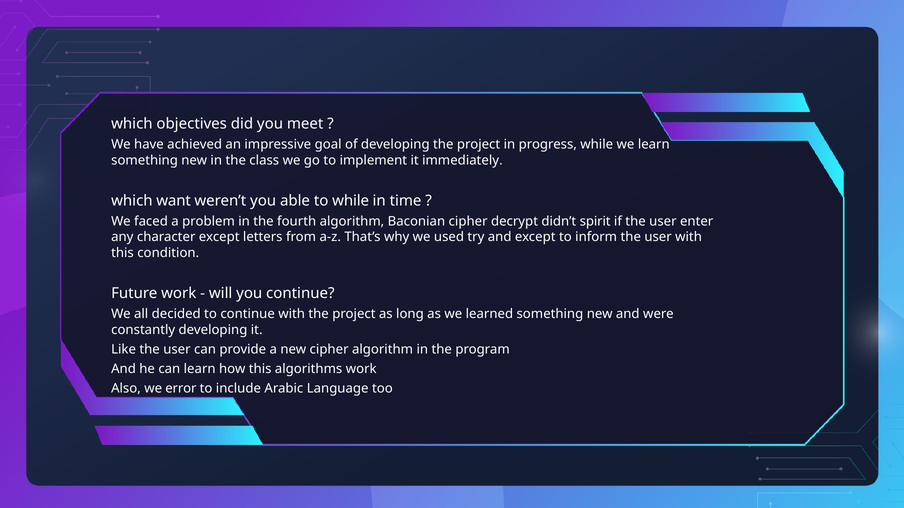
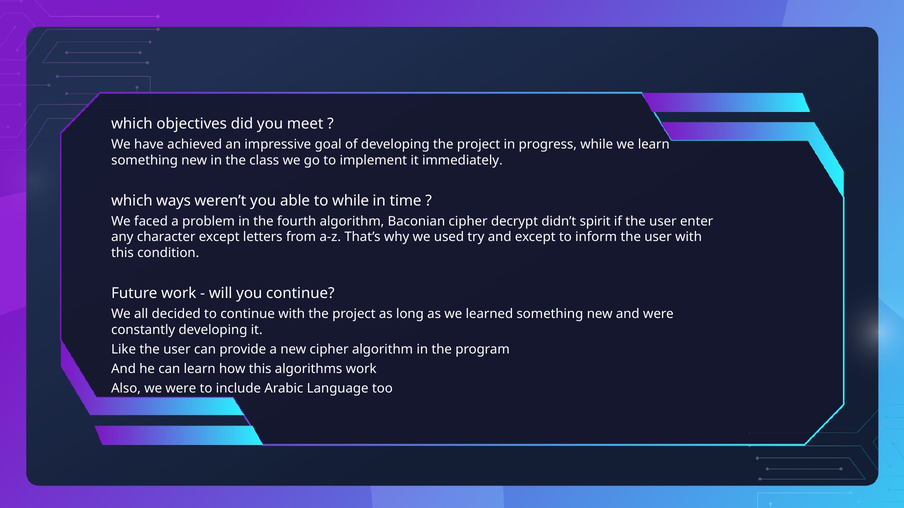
want: want -> ways (174, 201)
we error: error -> were (181, 389)
